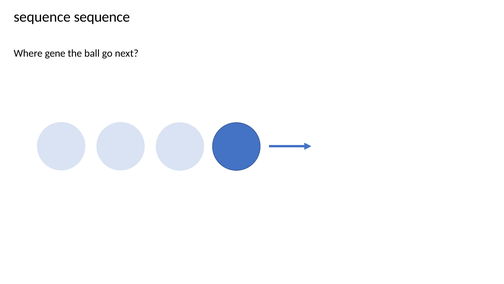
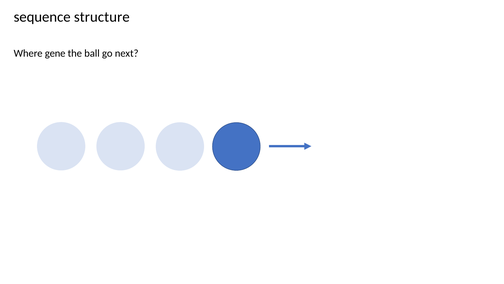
sequence sequence: sequence -> structure (102, 17)
